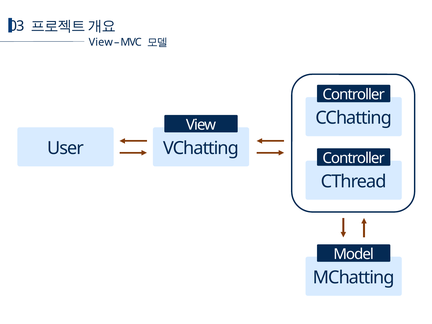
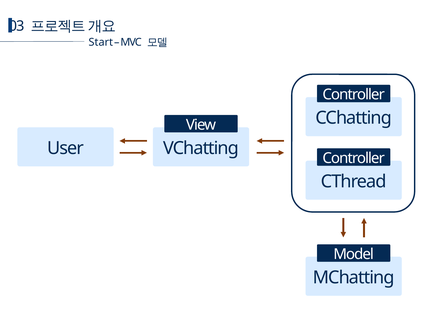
View: View -> Start (101, 42)
